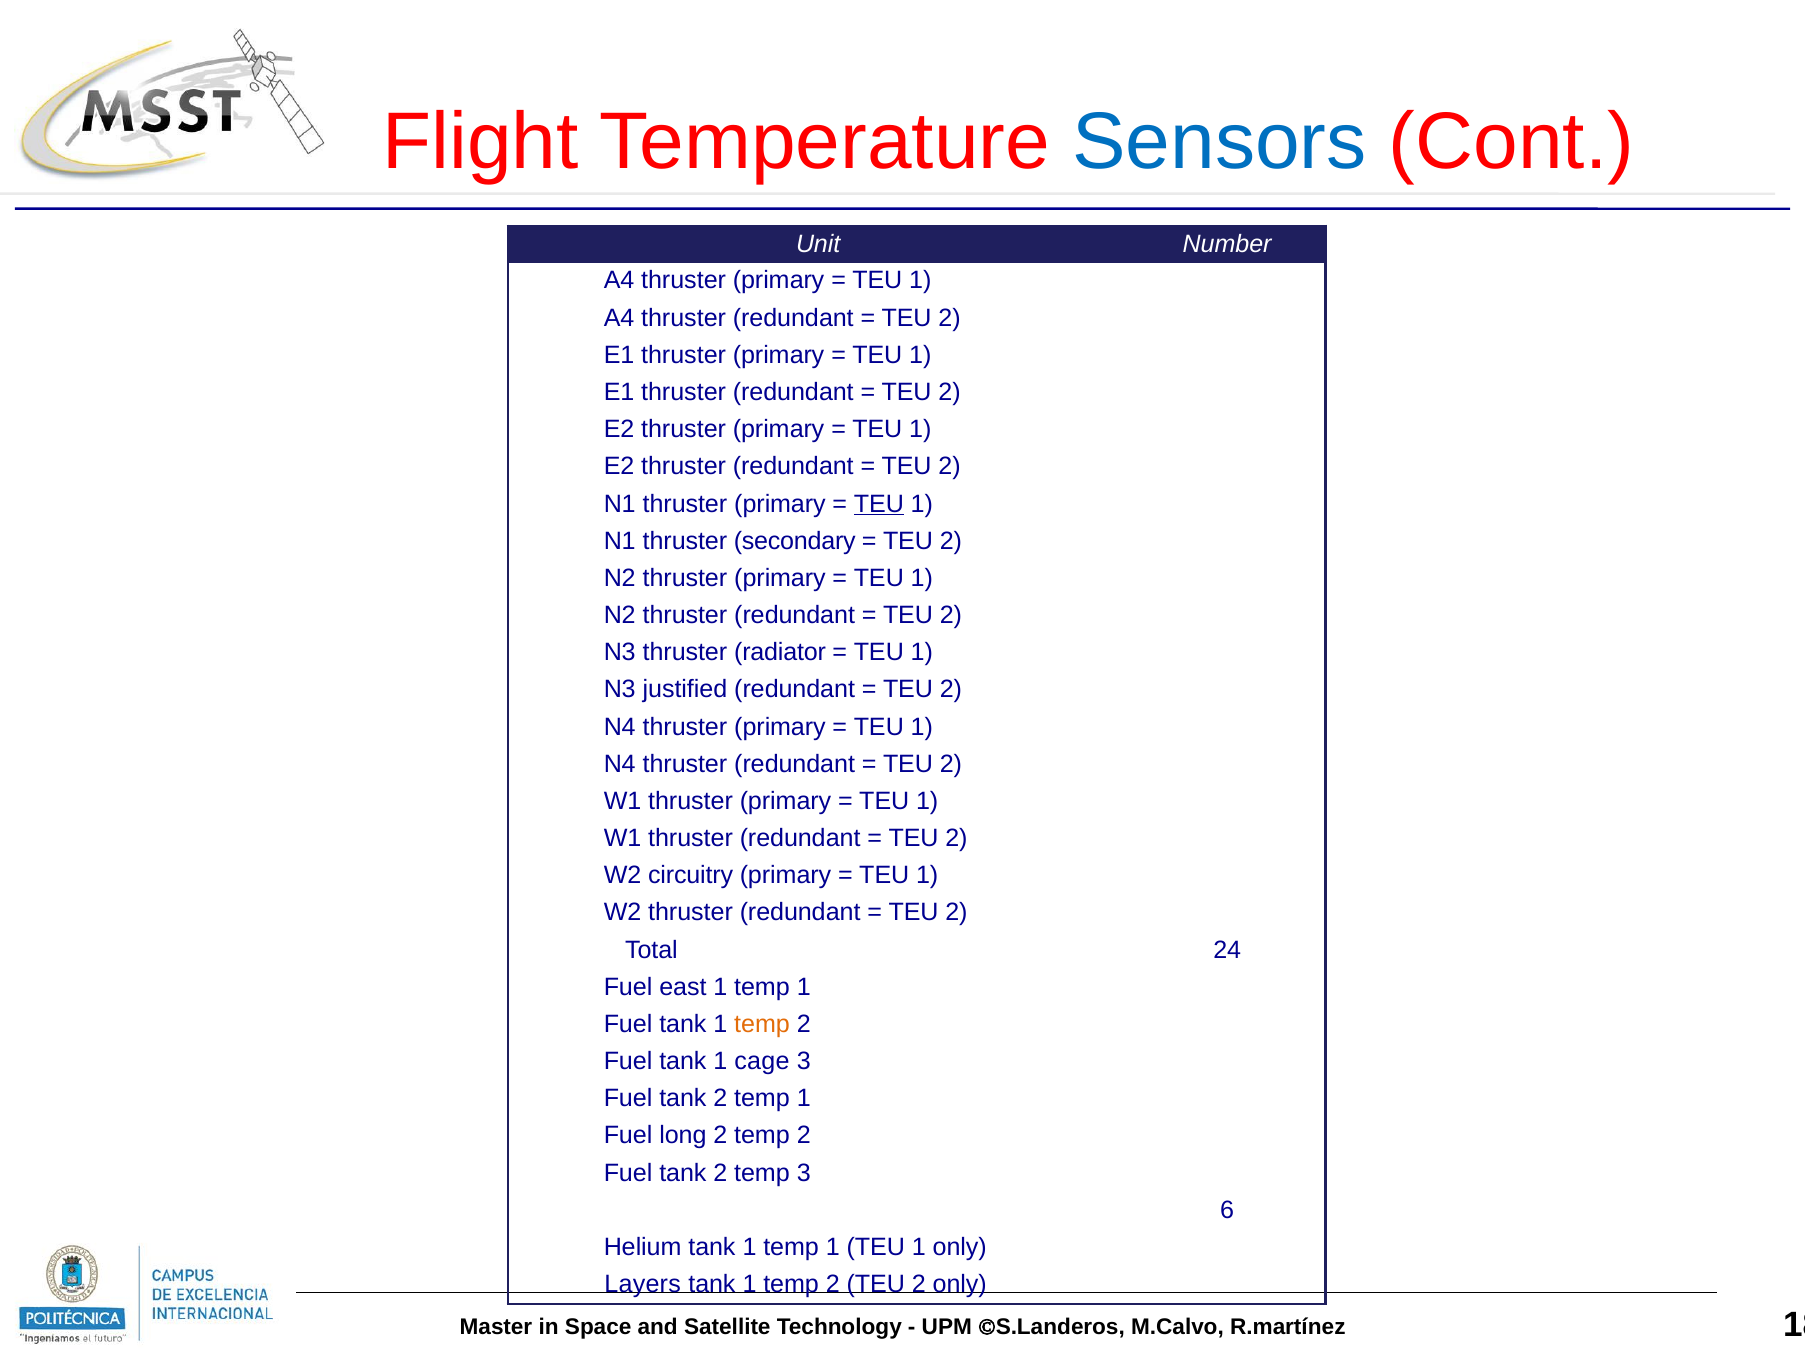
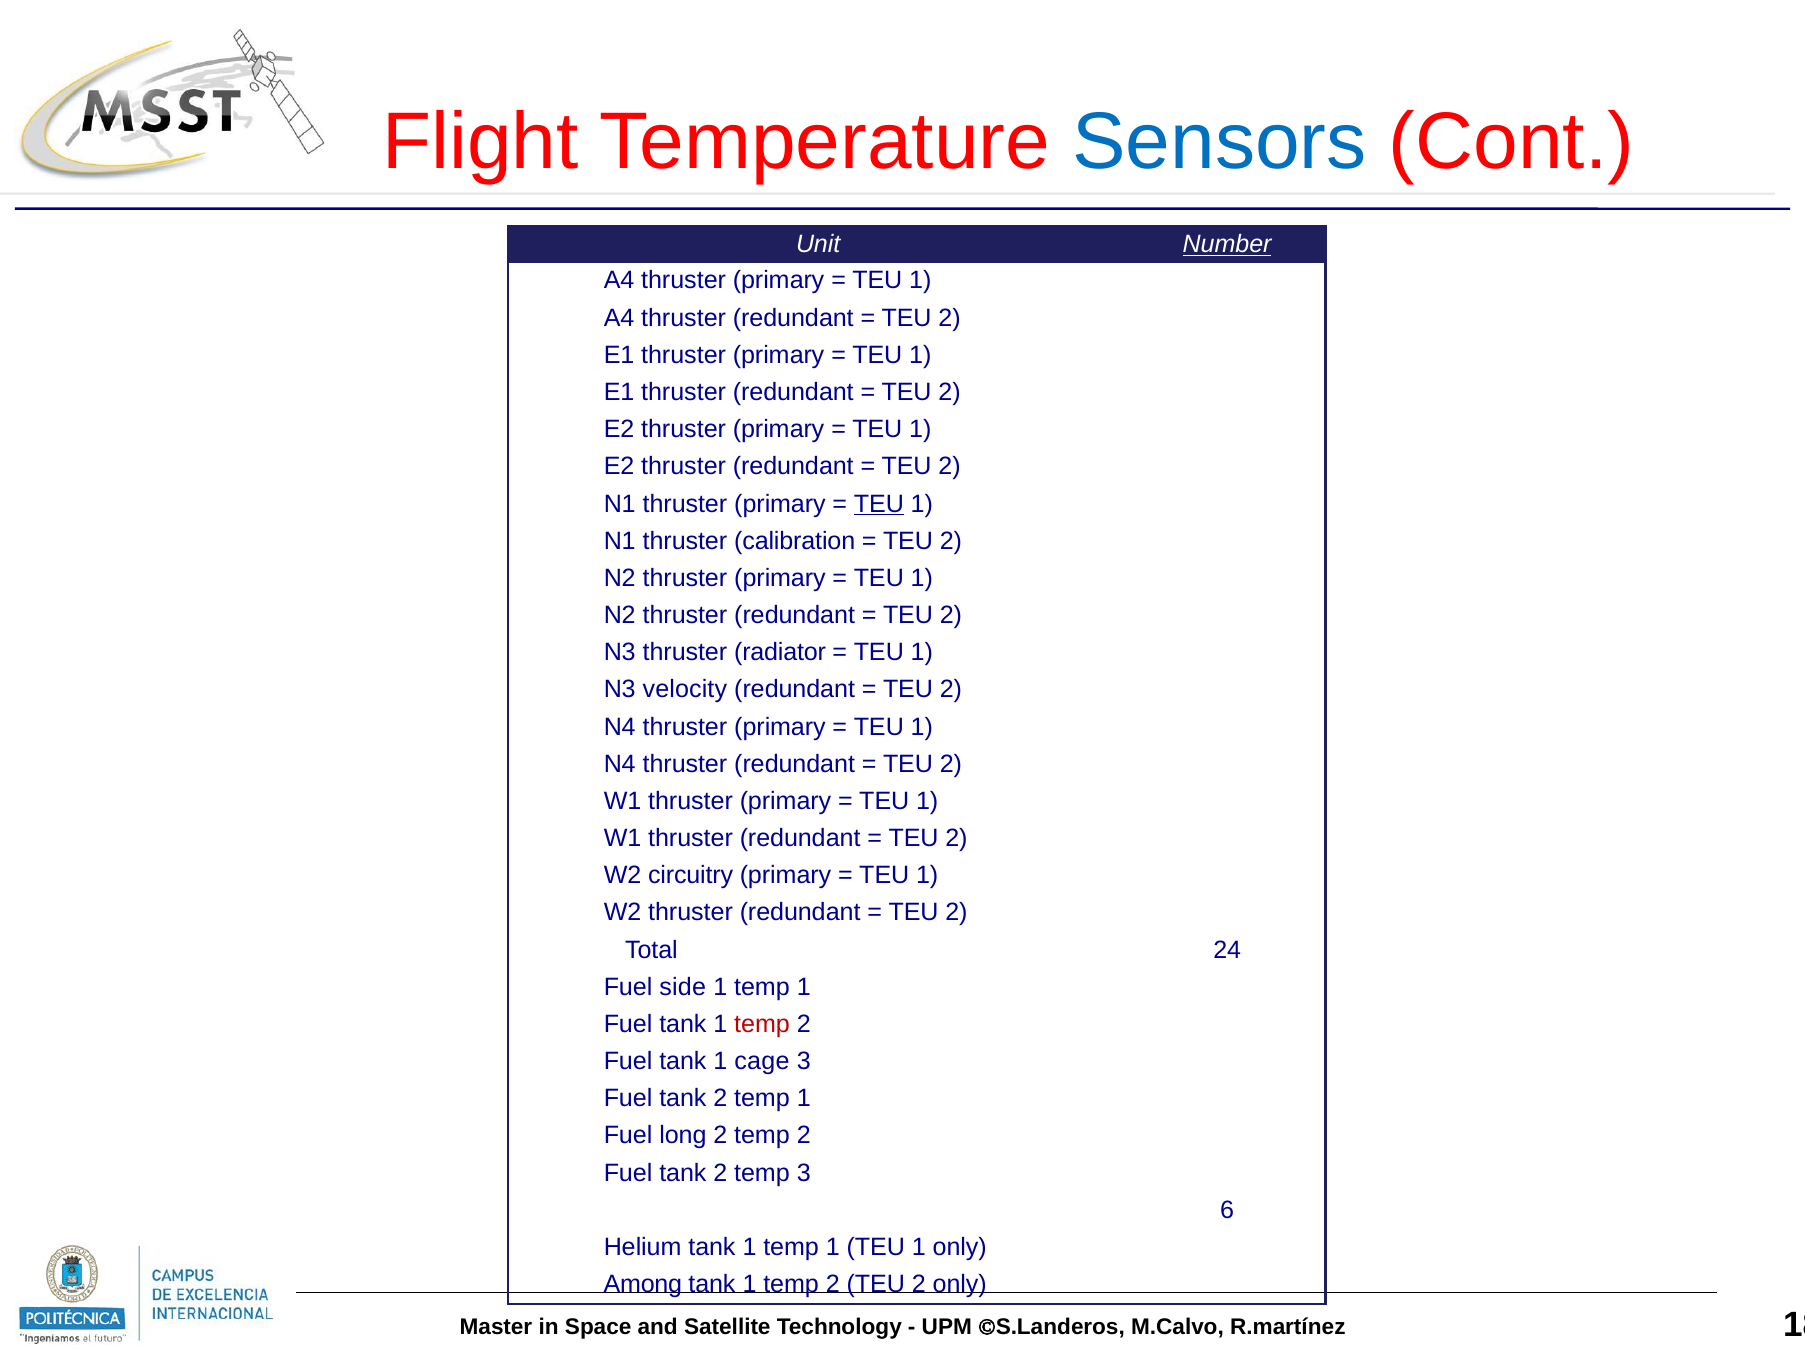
Number underline: none -> present (1227, 244)
secondary: secondary -> calibration (795, 541)
justified: justified -> velocity (685, 689)
east: east -> side (683, 987)
temp colour: orange -> red (762, 1024)
Layers: Layers -> Among (643, 1284)
